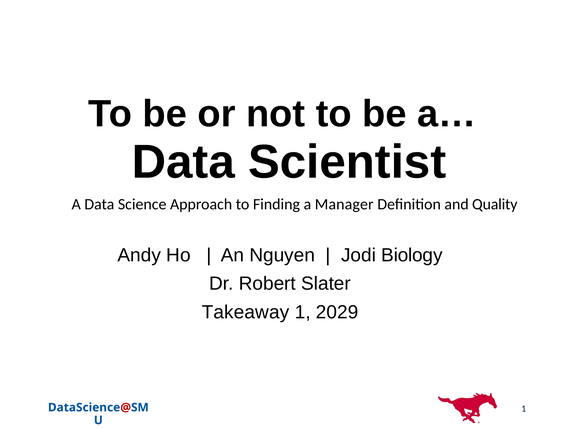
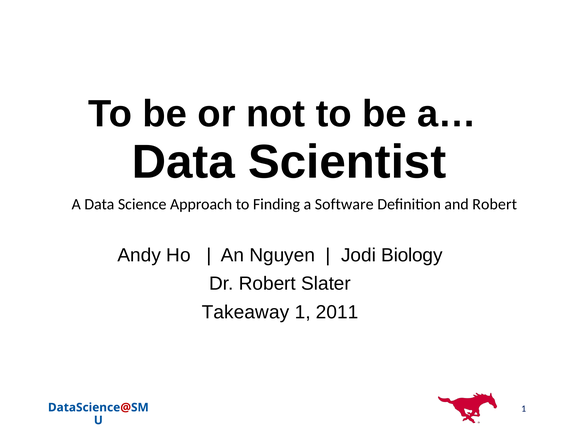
Manager: Manager -> Software (344, 205)
and Quality: Quality -> Robert (495, 205)
2029: 2029 -> 2011 (337, 312)
